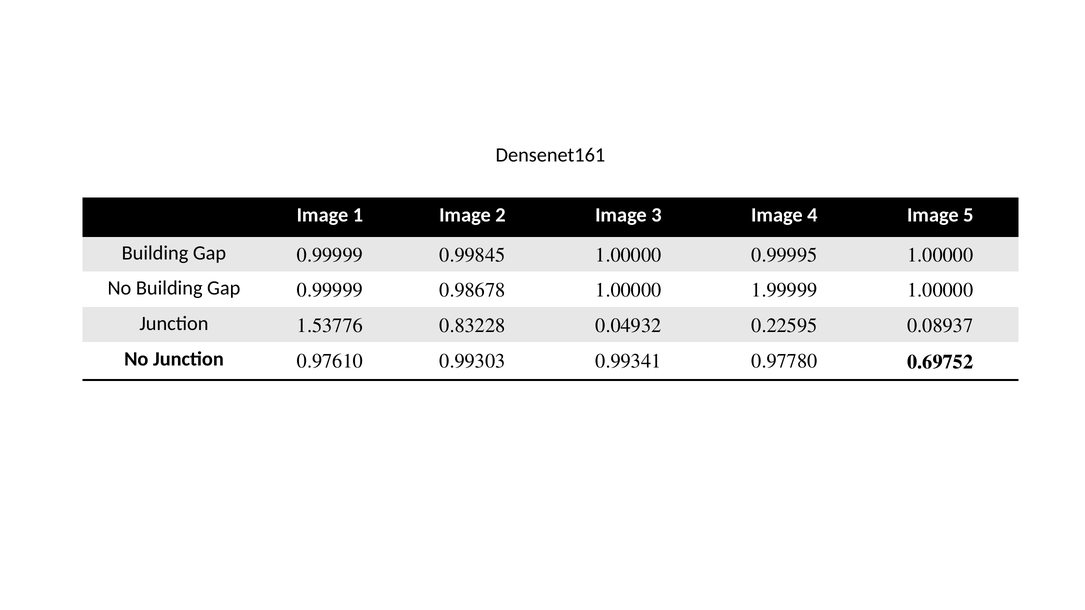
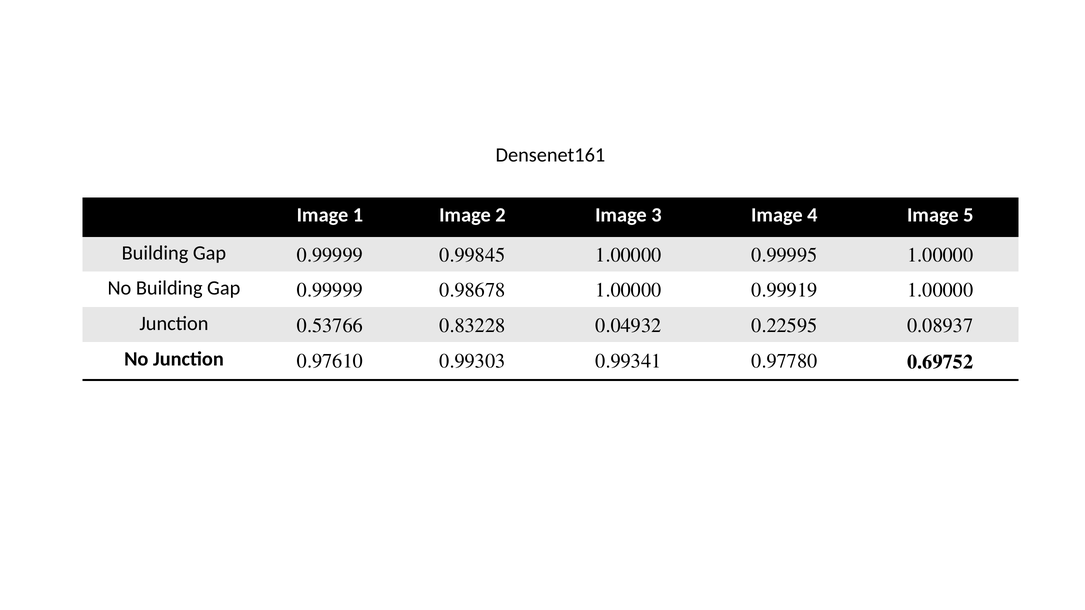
1.99999: 1.99999 -> 0.99919 (784, 290)
1.53776: 1.53776 -> 0.53766 (330, 326)
